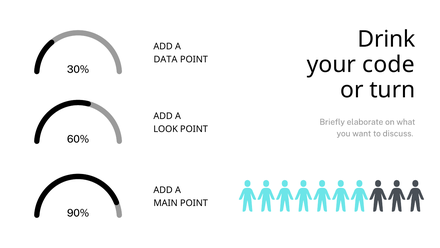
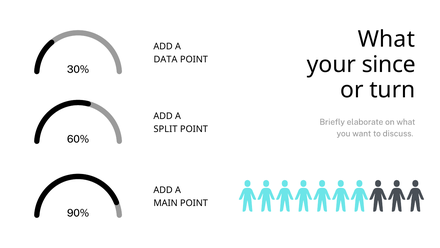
Drink: Drink -> What (386, 39)
code: code -> since (389, 64)
LOOK: LOOK -> SPLIT (166, 129)
